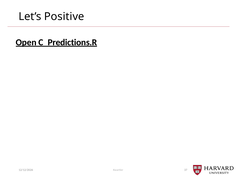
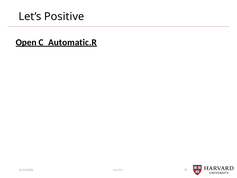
C_Predictions.R: C_Predictions.R -> C_Automatic.R (68, 42)
